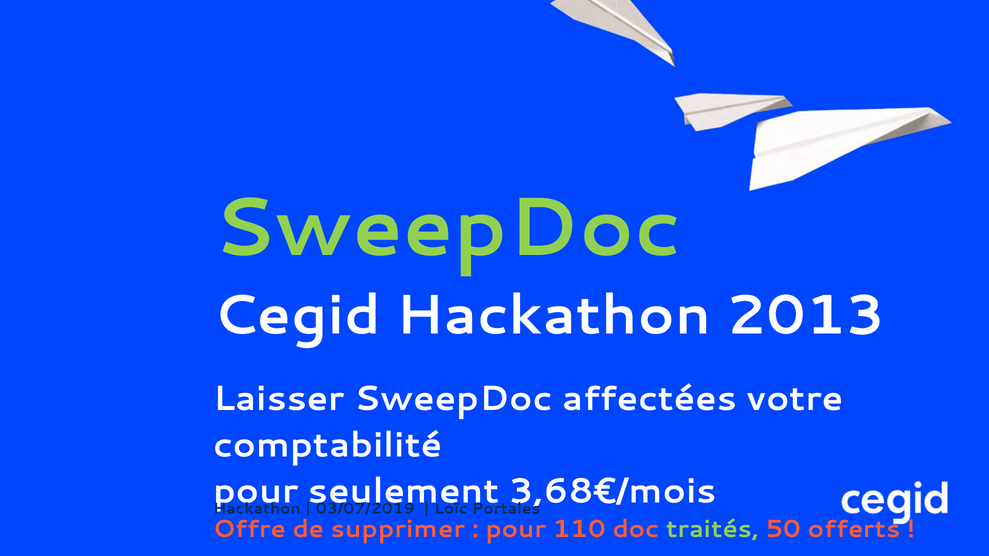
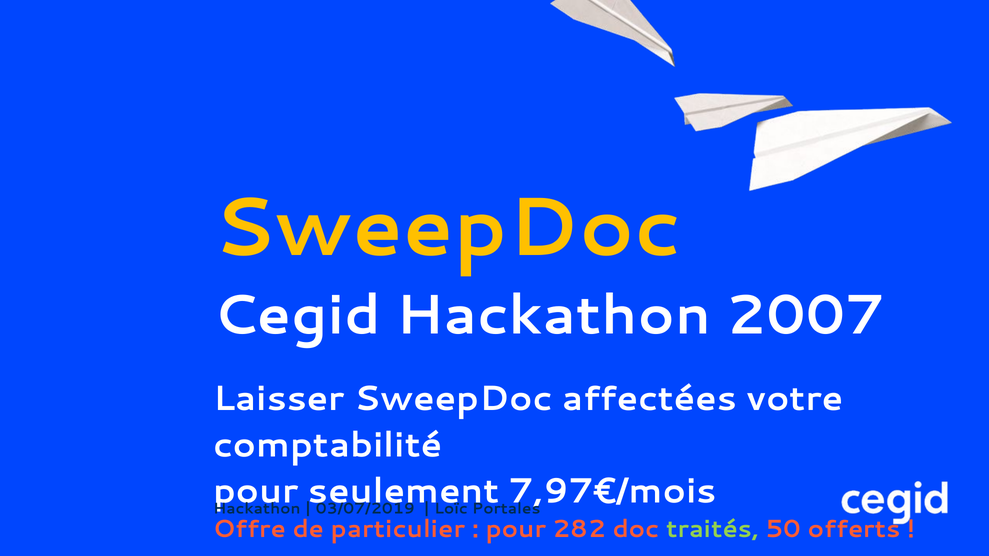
SweepDoc colour: light green -> yellow (447, 228)
2013: 2013 -> 2007 (806, 316)
3,68€/mois: 3,68€/mois -> 7,97€/mois (613, 491)
supprimer: supprimer -> particulier (398, 530)
110: 110 -> 282 (579, 530)
